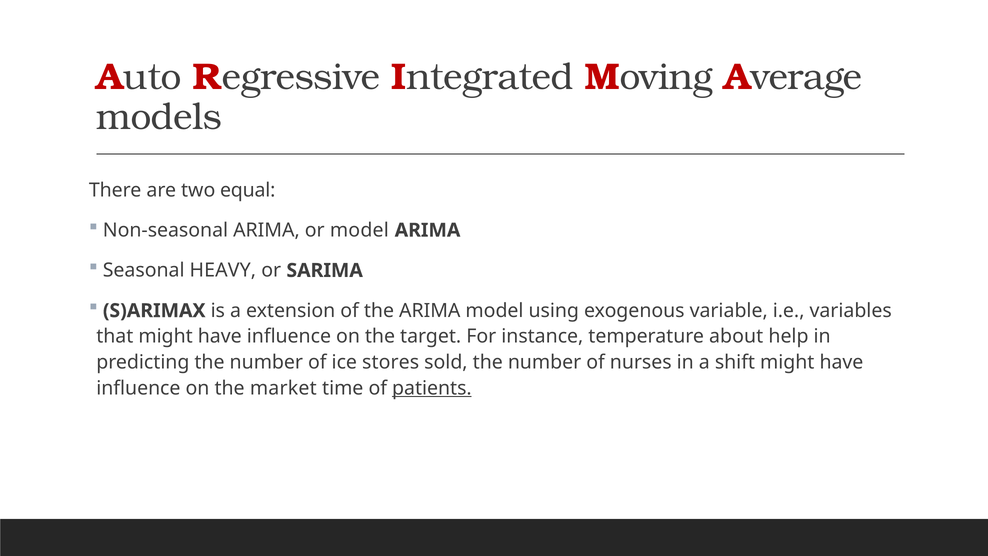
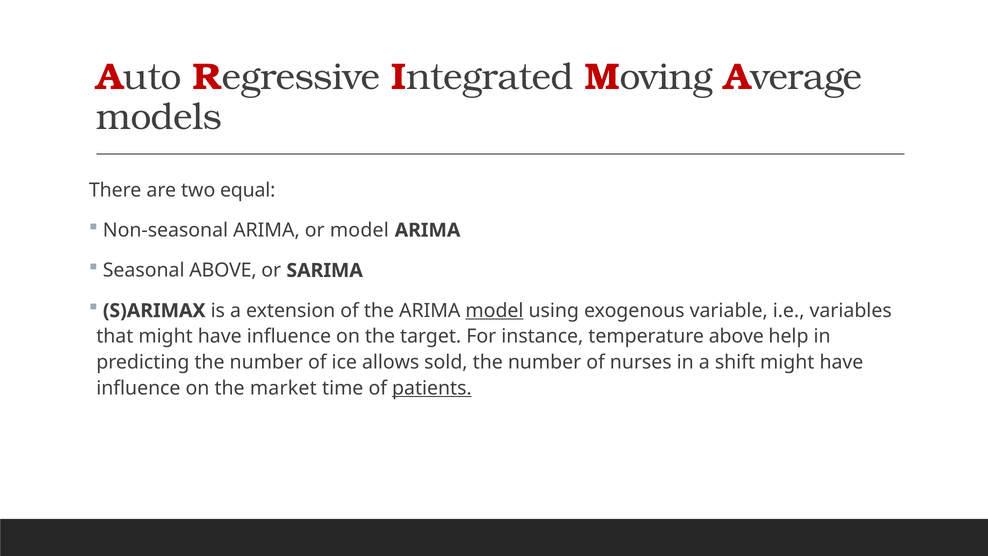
Seasonal HEAVY: HEAVY -> ABOVE (223, 270)
model underline: none -> present (495, 311)
temperature about: about -> above (736, 336)
stores: stores -> allows (391, 362)
